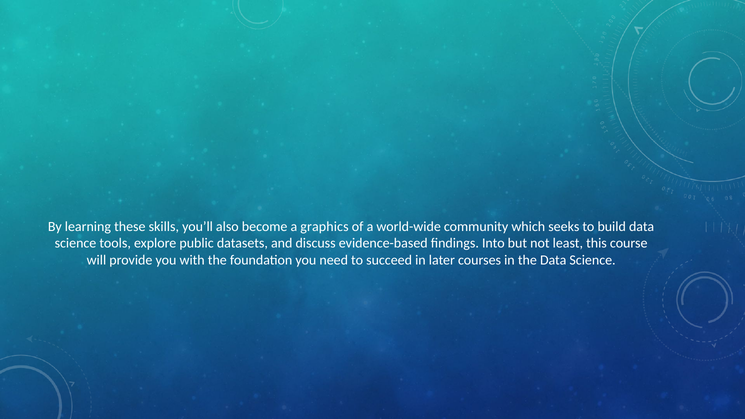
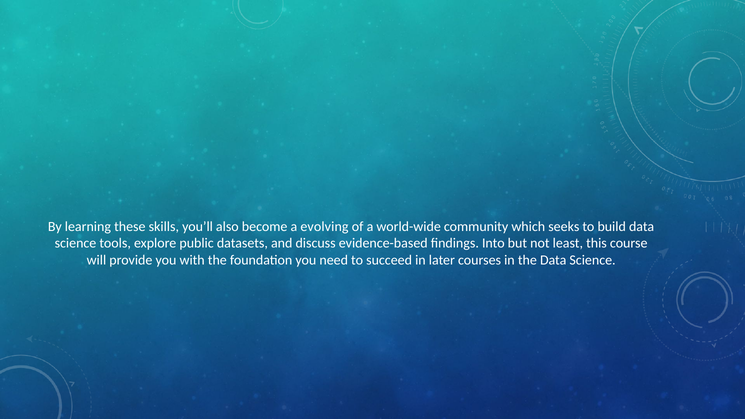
graphics: graphics -> evolving (324, 227)
